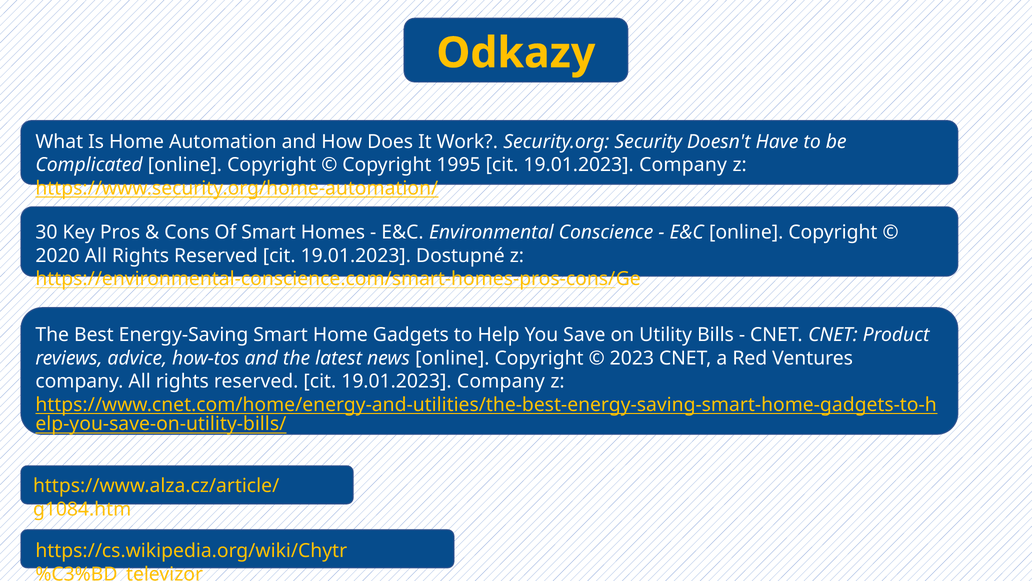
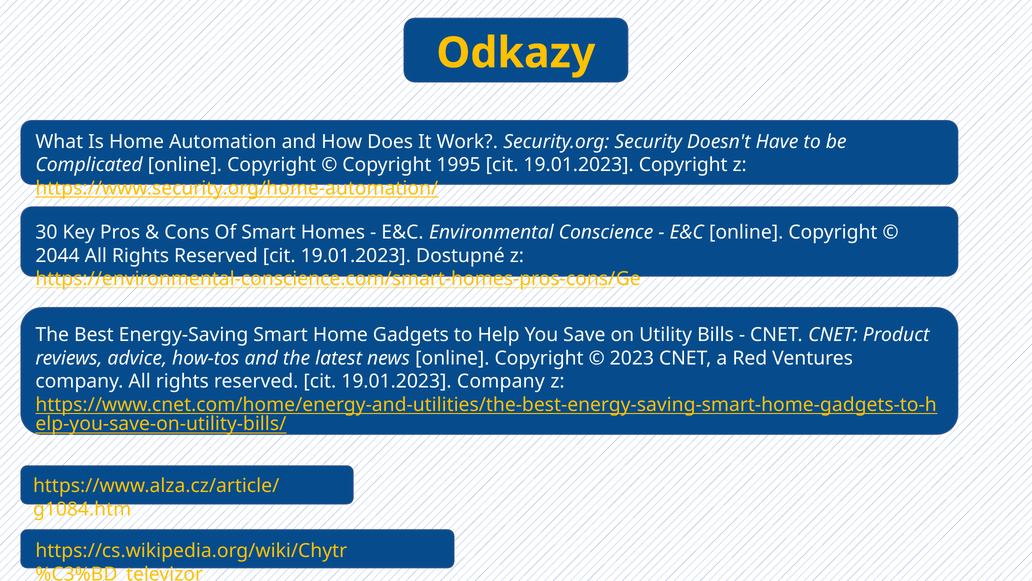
1995 cit 19.01.2023 Company: Company -> Copyright (683, 165)
2020: 2020 -> 2044 (58, 256)
